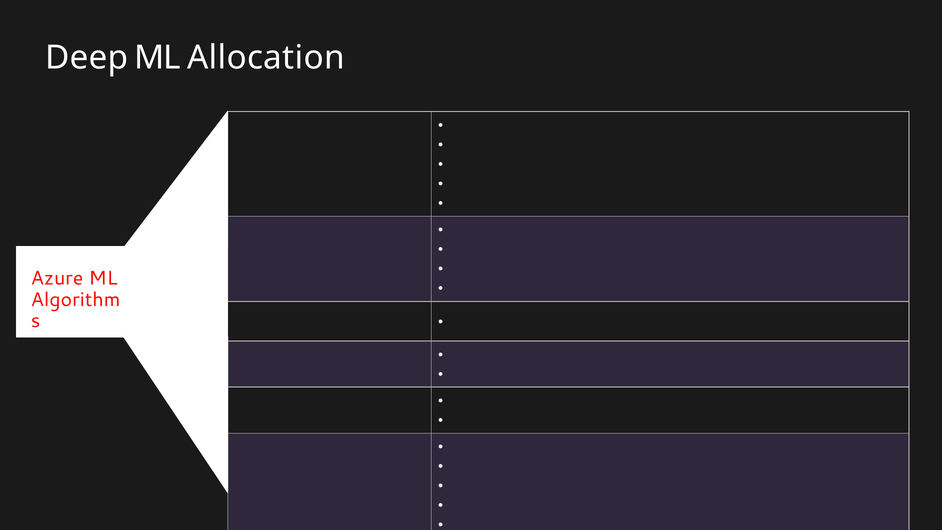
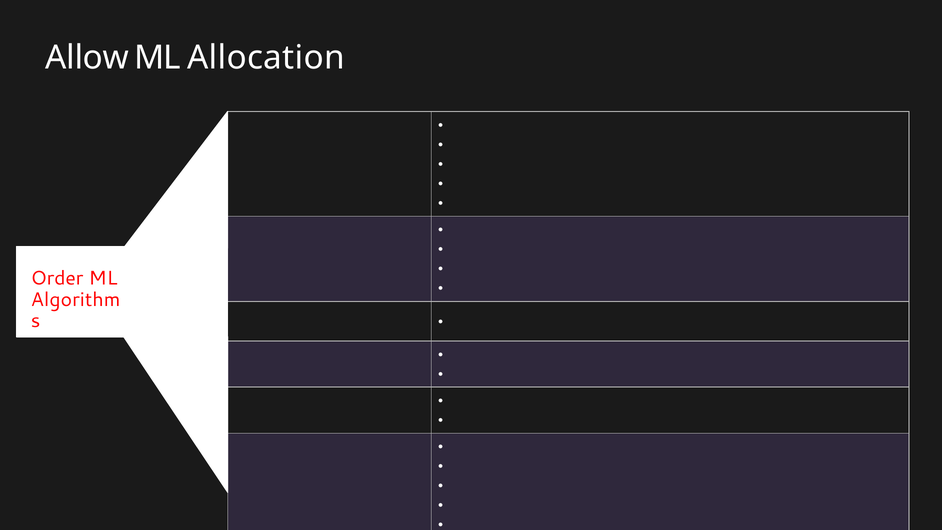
Deep: Deep -> Allow (87, 58)
Azure: Azure -> Order (57, 278)
